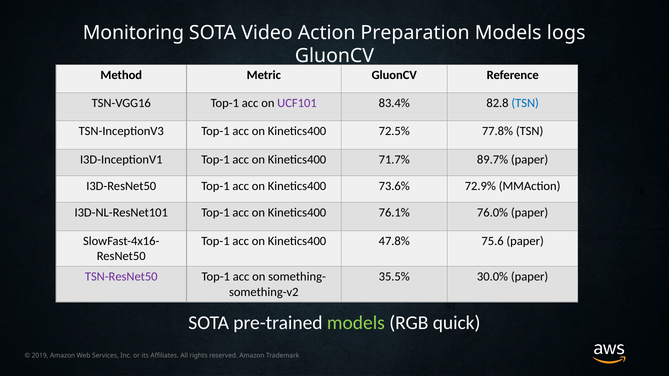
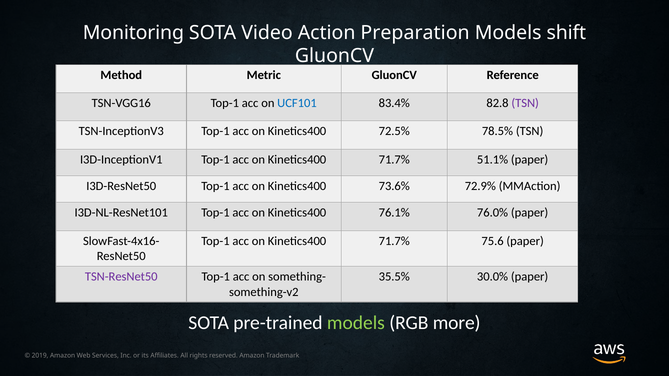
logs: logs -> shift (566, 33)
UCF101 colour: purple -> blue (297, 103)
TSN colour: blue -> purple (525, 103)
77.8%: 77.8% -> 78.5% (497, 131)
89.7%: 89.7% -> 51.1% (493, 160)
47.8%: 47.8% -> 71.7% (394, 241)
quick: quick -> more (457, 323)
